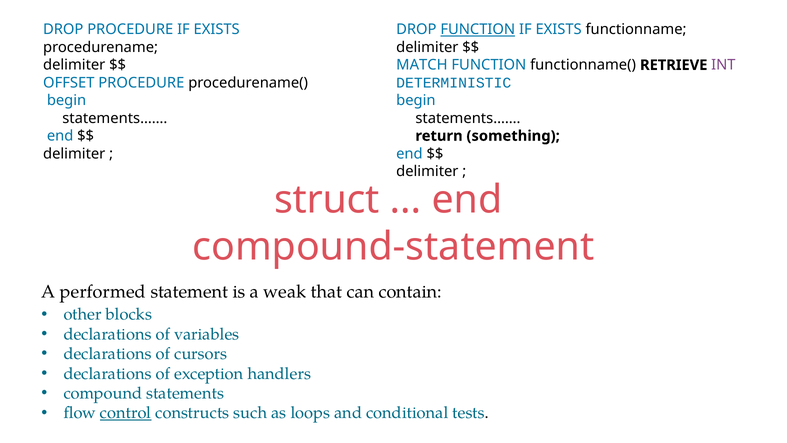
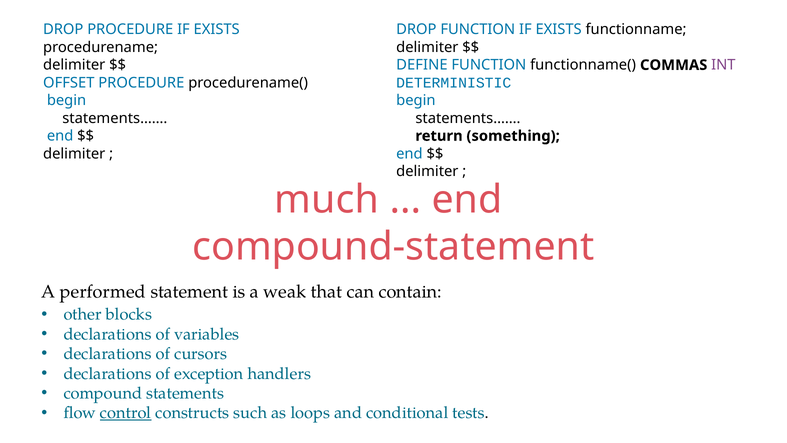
FUNCTION underline: present -> none (478, 30)
MATCH: MATCH -> DEFINE (422, 65)
RETRIEVE: RETRIEVE -> COMMAS (674, 65)
struct: struct -> much (327, 199)
